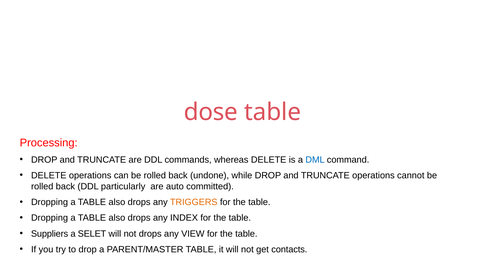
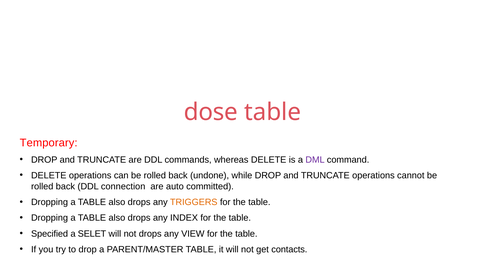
Processing: Processing -> Temporary (49, 143)
DML colour: blue -> purple (315, 160)
particularly: particularly -> connection (123, 186)
Suppliers: Suppliers -> Specified (50, 234)
